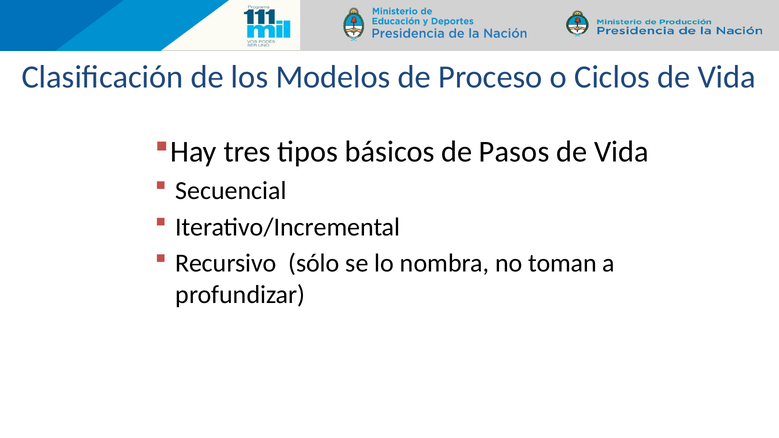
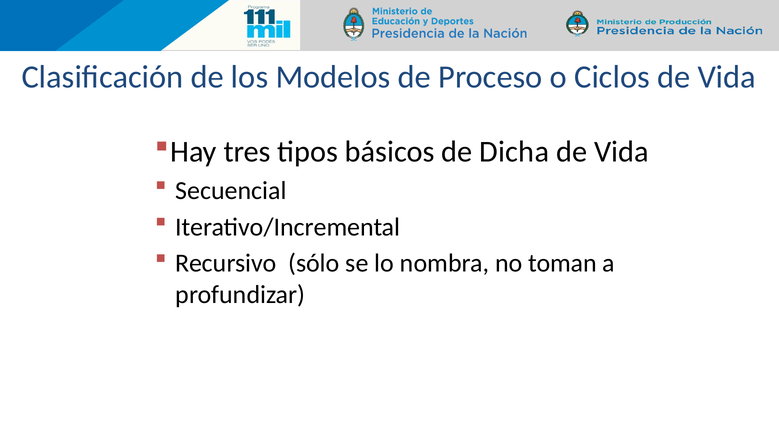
Pasos: Pasos -> Dicha (514, 152)
